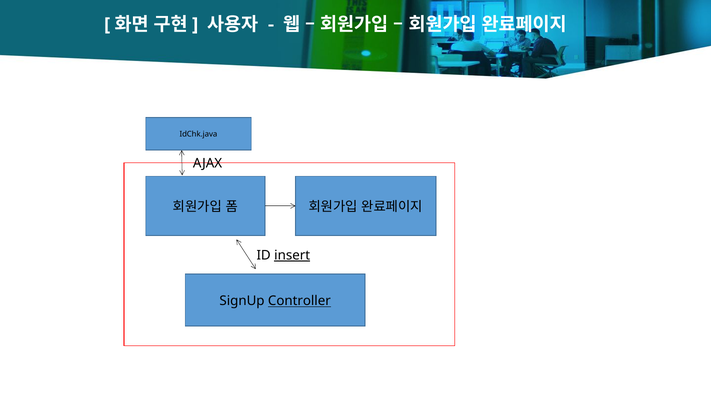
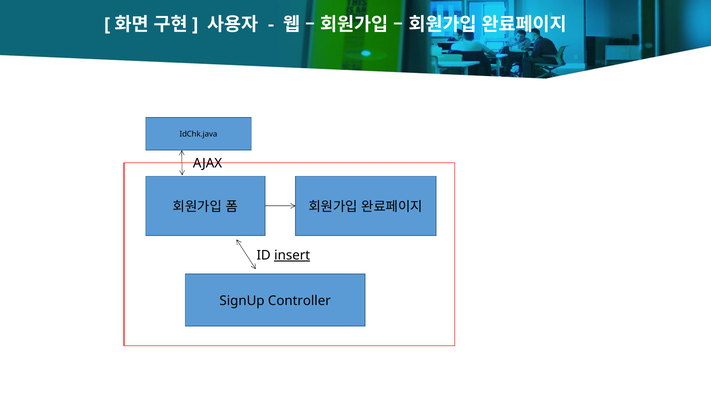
Controller underline: present -> none (299, 301)
